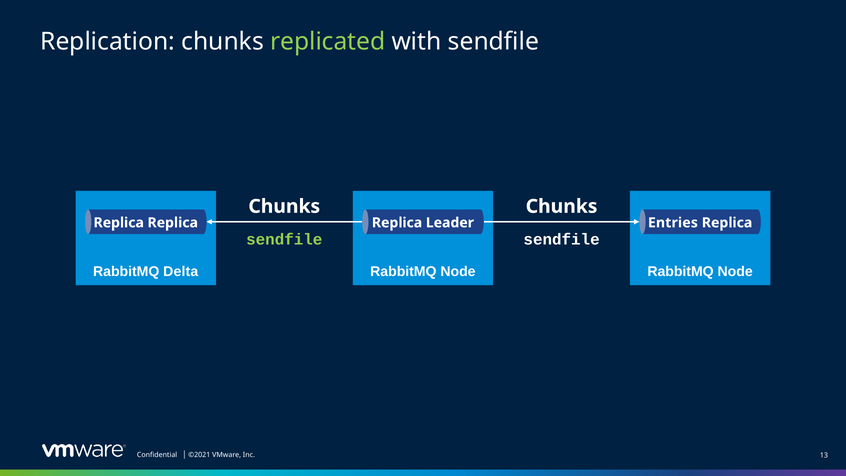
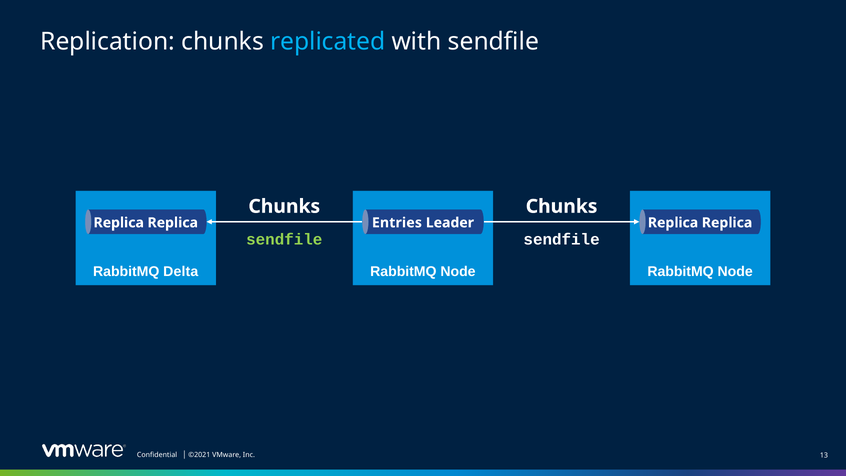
replicated colour: light green -> light blue (328, 42)
Replica: Replica -> Entries (397, 223)
Entries: Entries -> Replica (673, 223)
